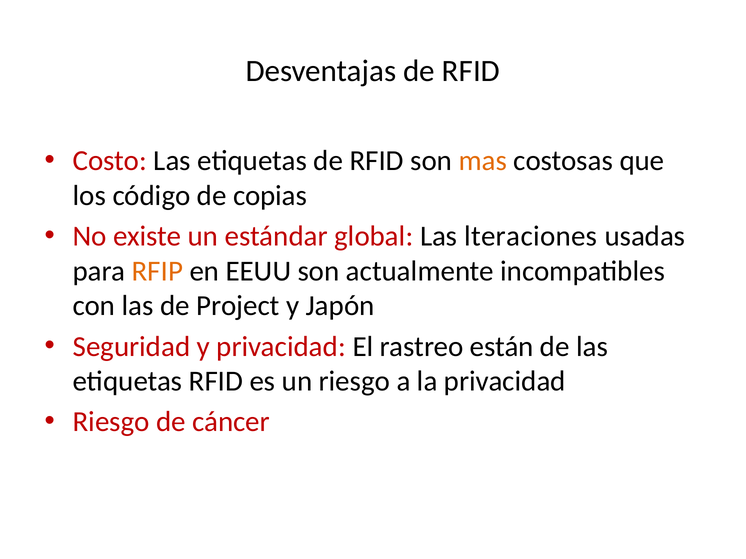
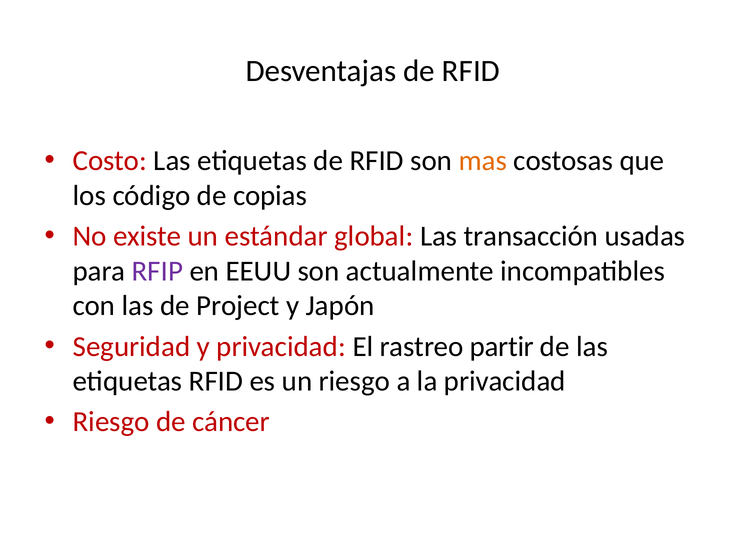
lteraciones: lteraciones -> transacción (531, 236)
RFIP colour: orange -> purple (157, 271)
están: están -> partir (502, 347)
